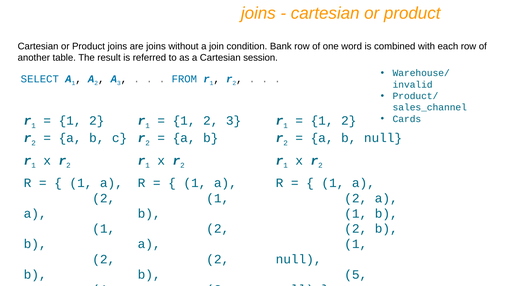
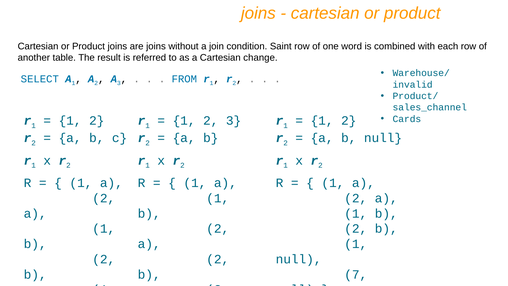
Bank: Bank -> Saint (281, 46)
session: session -> change (260, 58)
5: 5 -> 7 (356, 274)
